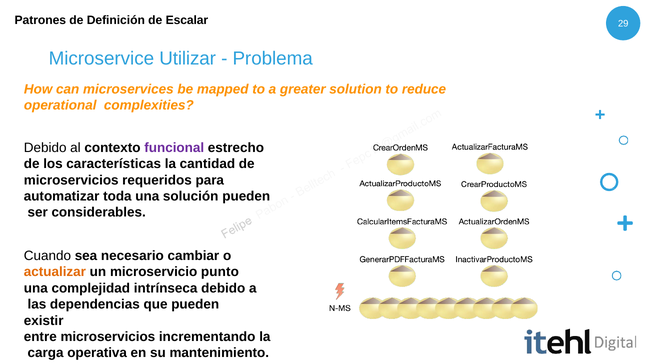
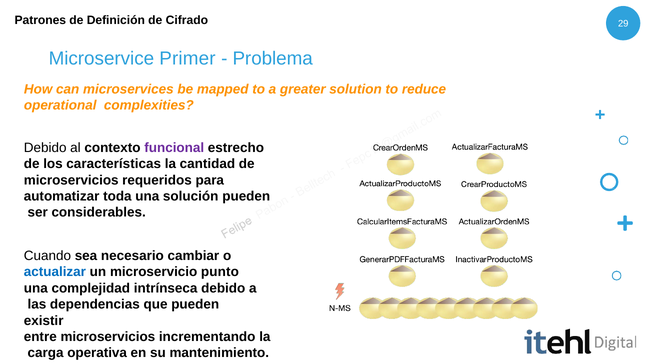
Escalar: Escalar -> Cifrado (187, 20)
Utilizar: Utilizar -> Primer (187, 59)
actualizar colour: orange -> blue (55, 272)
